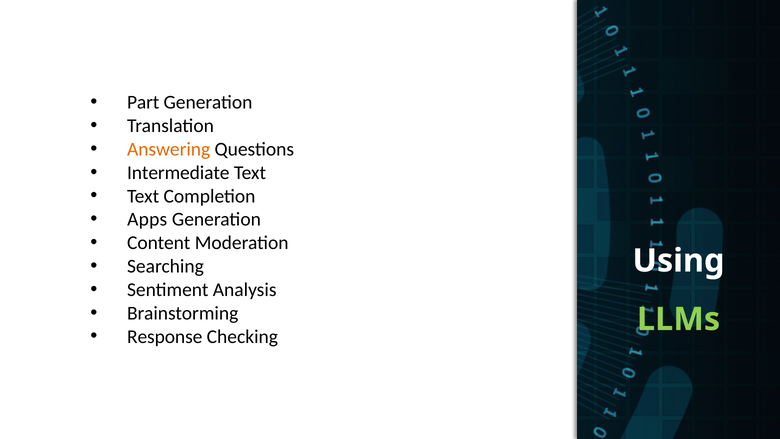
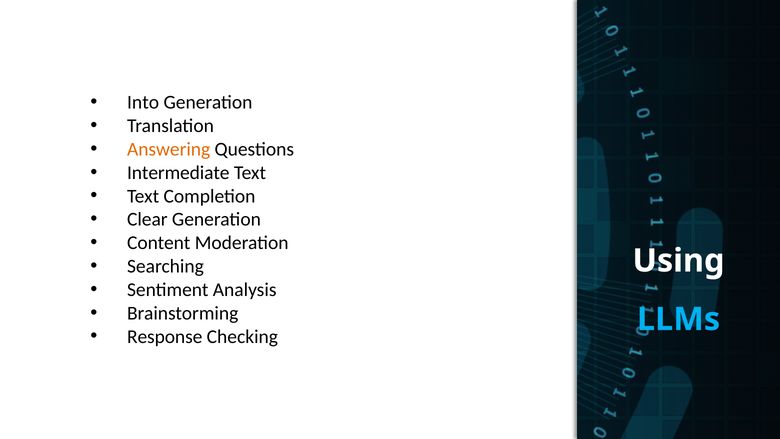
Part: Part -> Into (143, 102)
Apps: Apps -> Clear (147, 219)
LLMs colour: light green -> light blue (679, 319)
